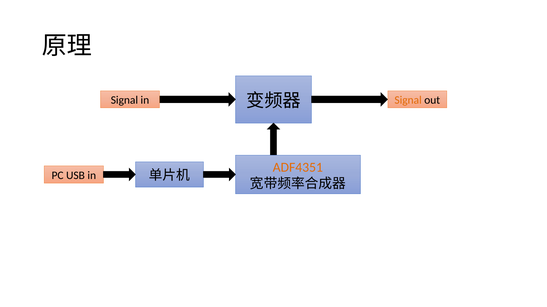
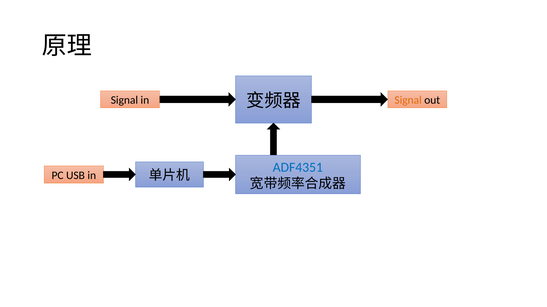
ADF4351 colour: orange -> blue (298, 168)
